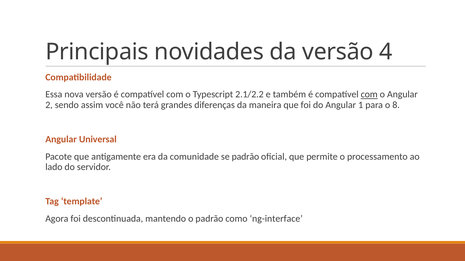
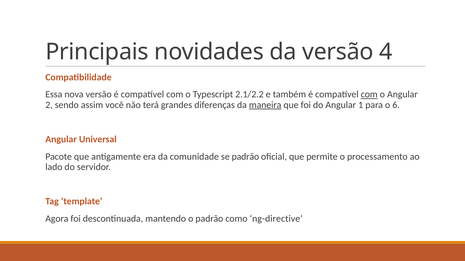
maneira underline: none -> present (265, 105)
8: 8 -> 6 (396, 105)
ng-interface: ng-interface -> ng-directive (276, 219)
